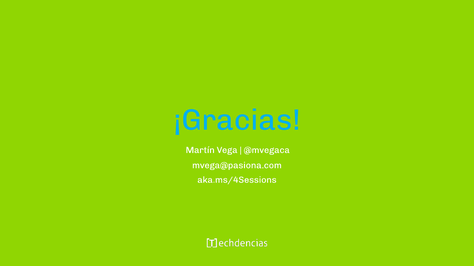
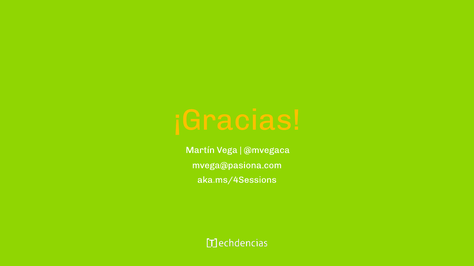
¡Gracias colour: light blue -> yellow (237, 120)
